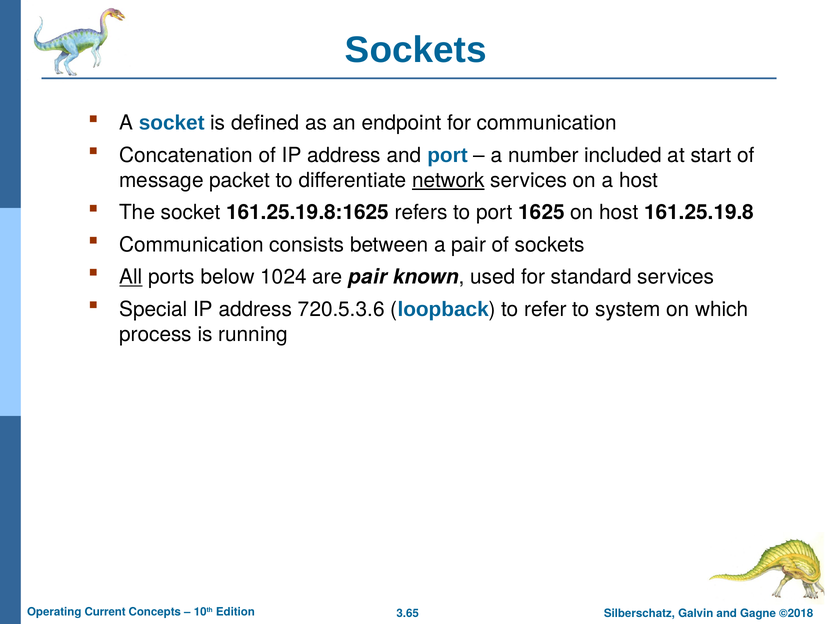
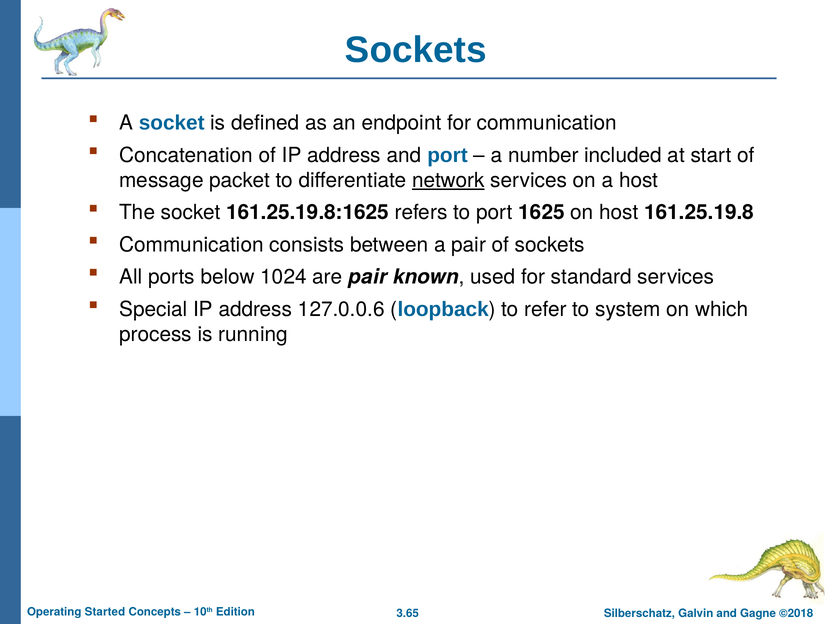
All underline: present -> none (131, 277)
720.5.3.6: 720.5.3.6 -> 127.0.0.6 (341, 309)
Current: Current -> Started (105, 612)
